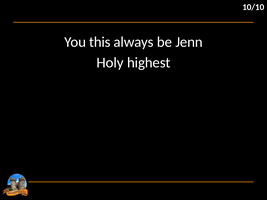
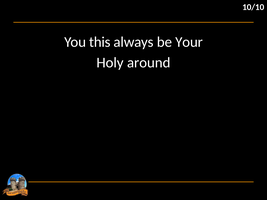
Jenn: Jenn -> Your (189, 42)
highest: highest -> around (149, 63)
